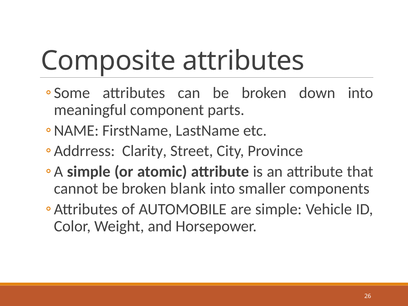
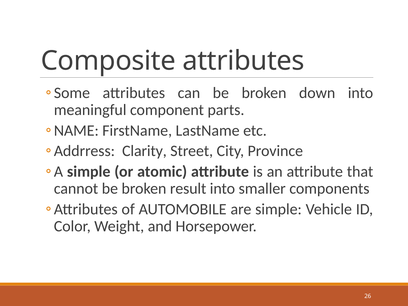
blank: blank -> result (188, 189)
